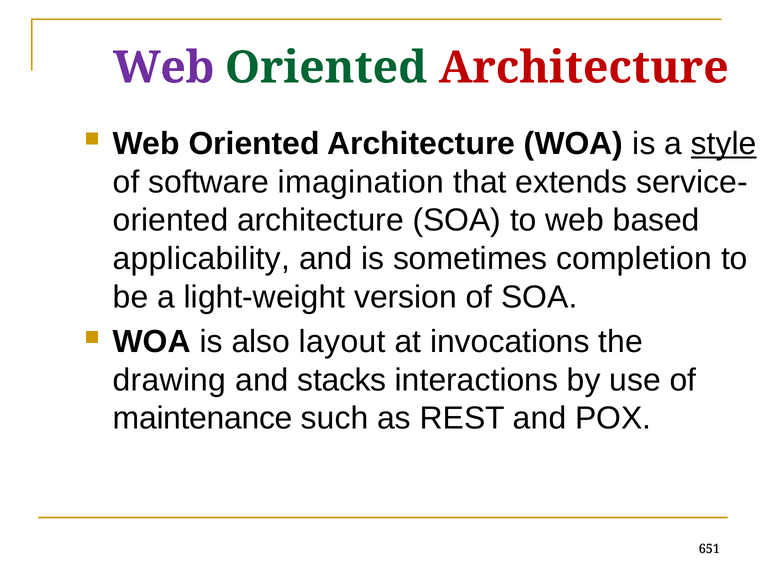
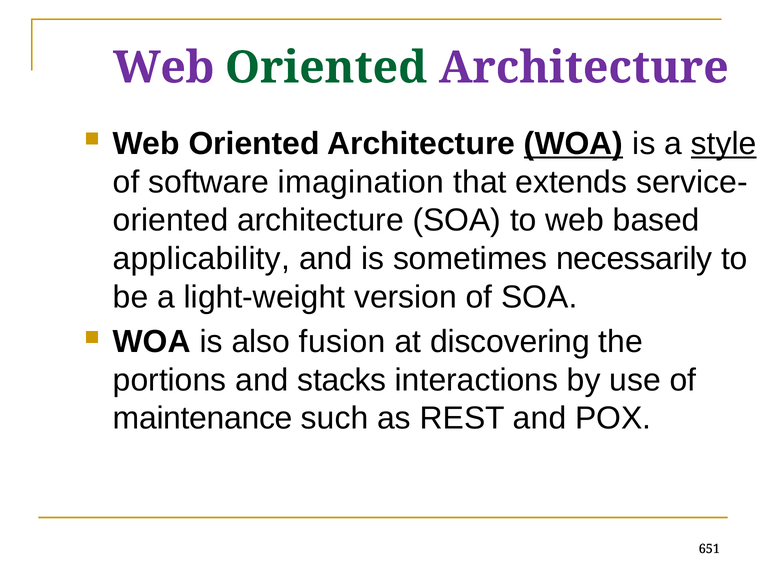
Architecture colour: red -> purple (584, 68)
WOA underline: none -> present (574, 144)
completion: completion -> necessarily (634, 258)
layout: layout -> fusion (342, 341)
invocations: invocations -> discovering (510, 341)
drawing: drawing -> portions (170, 380)
